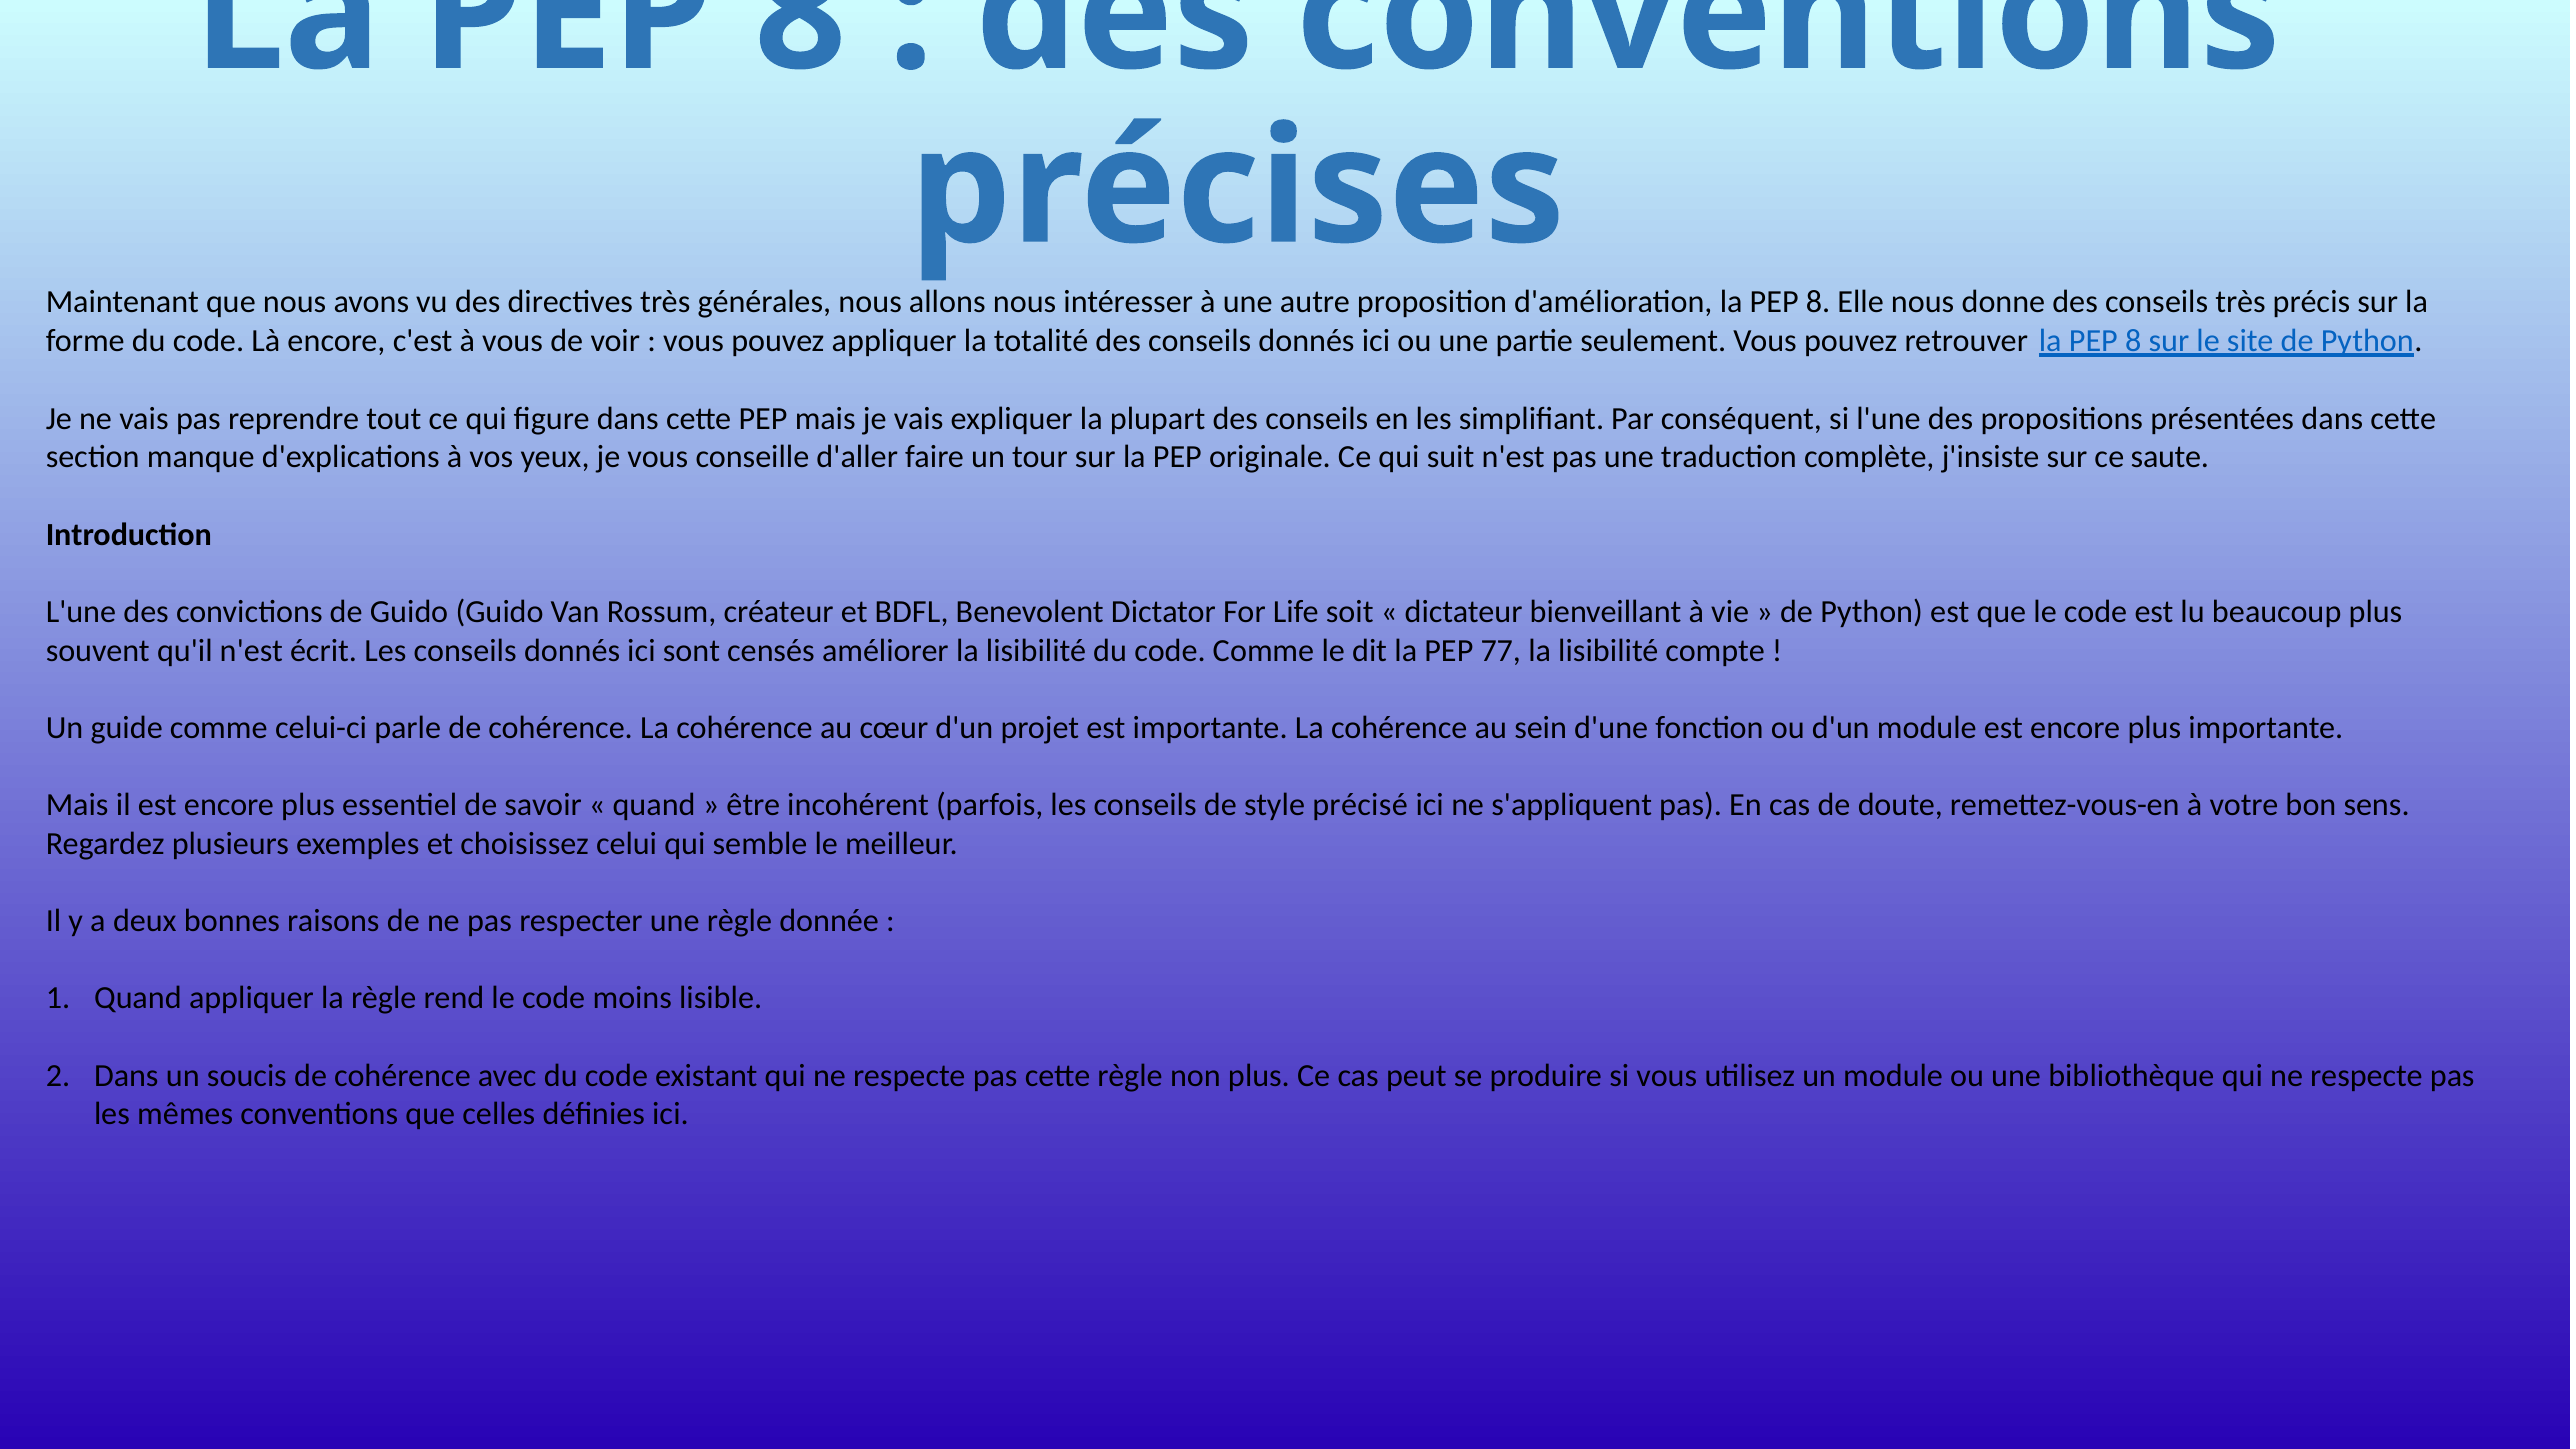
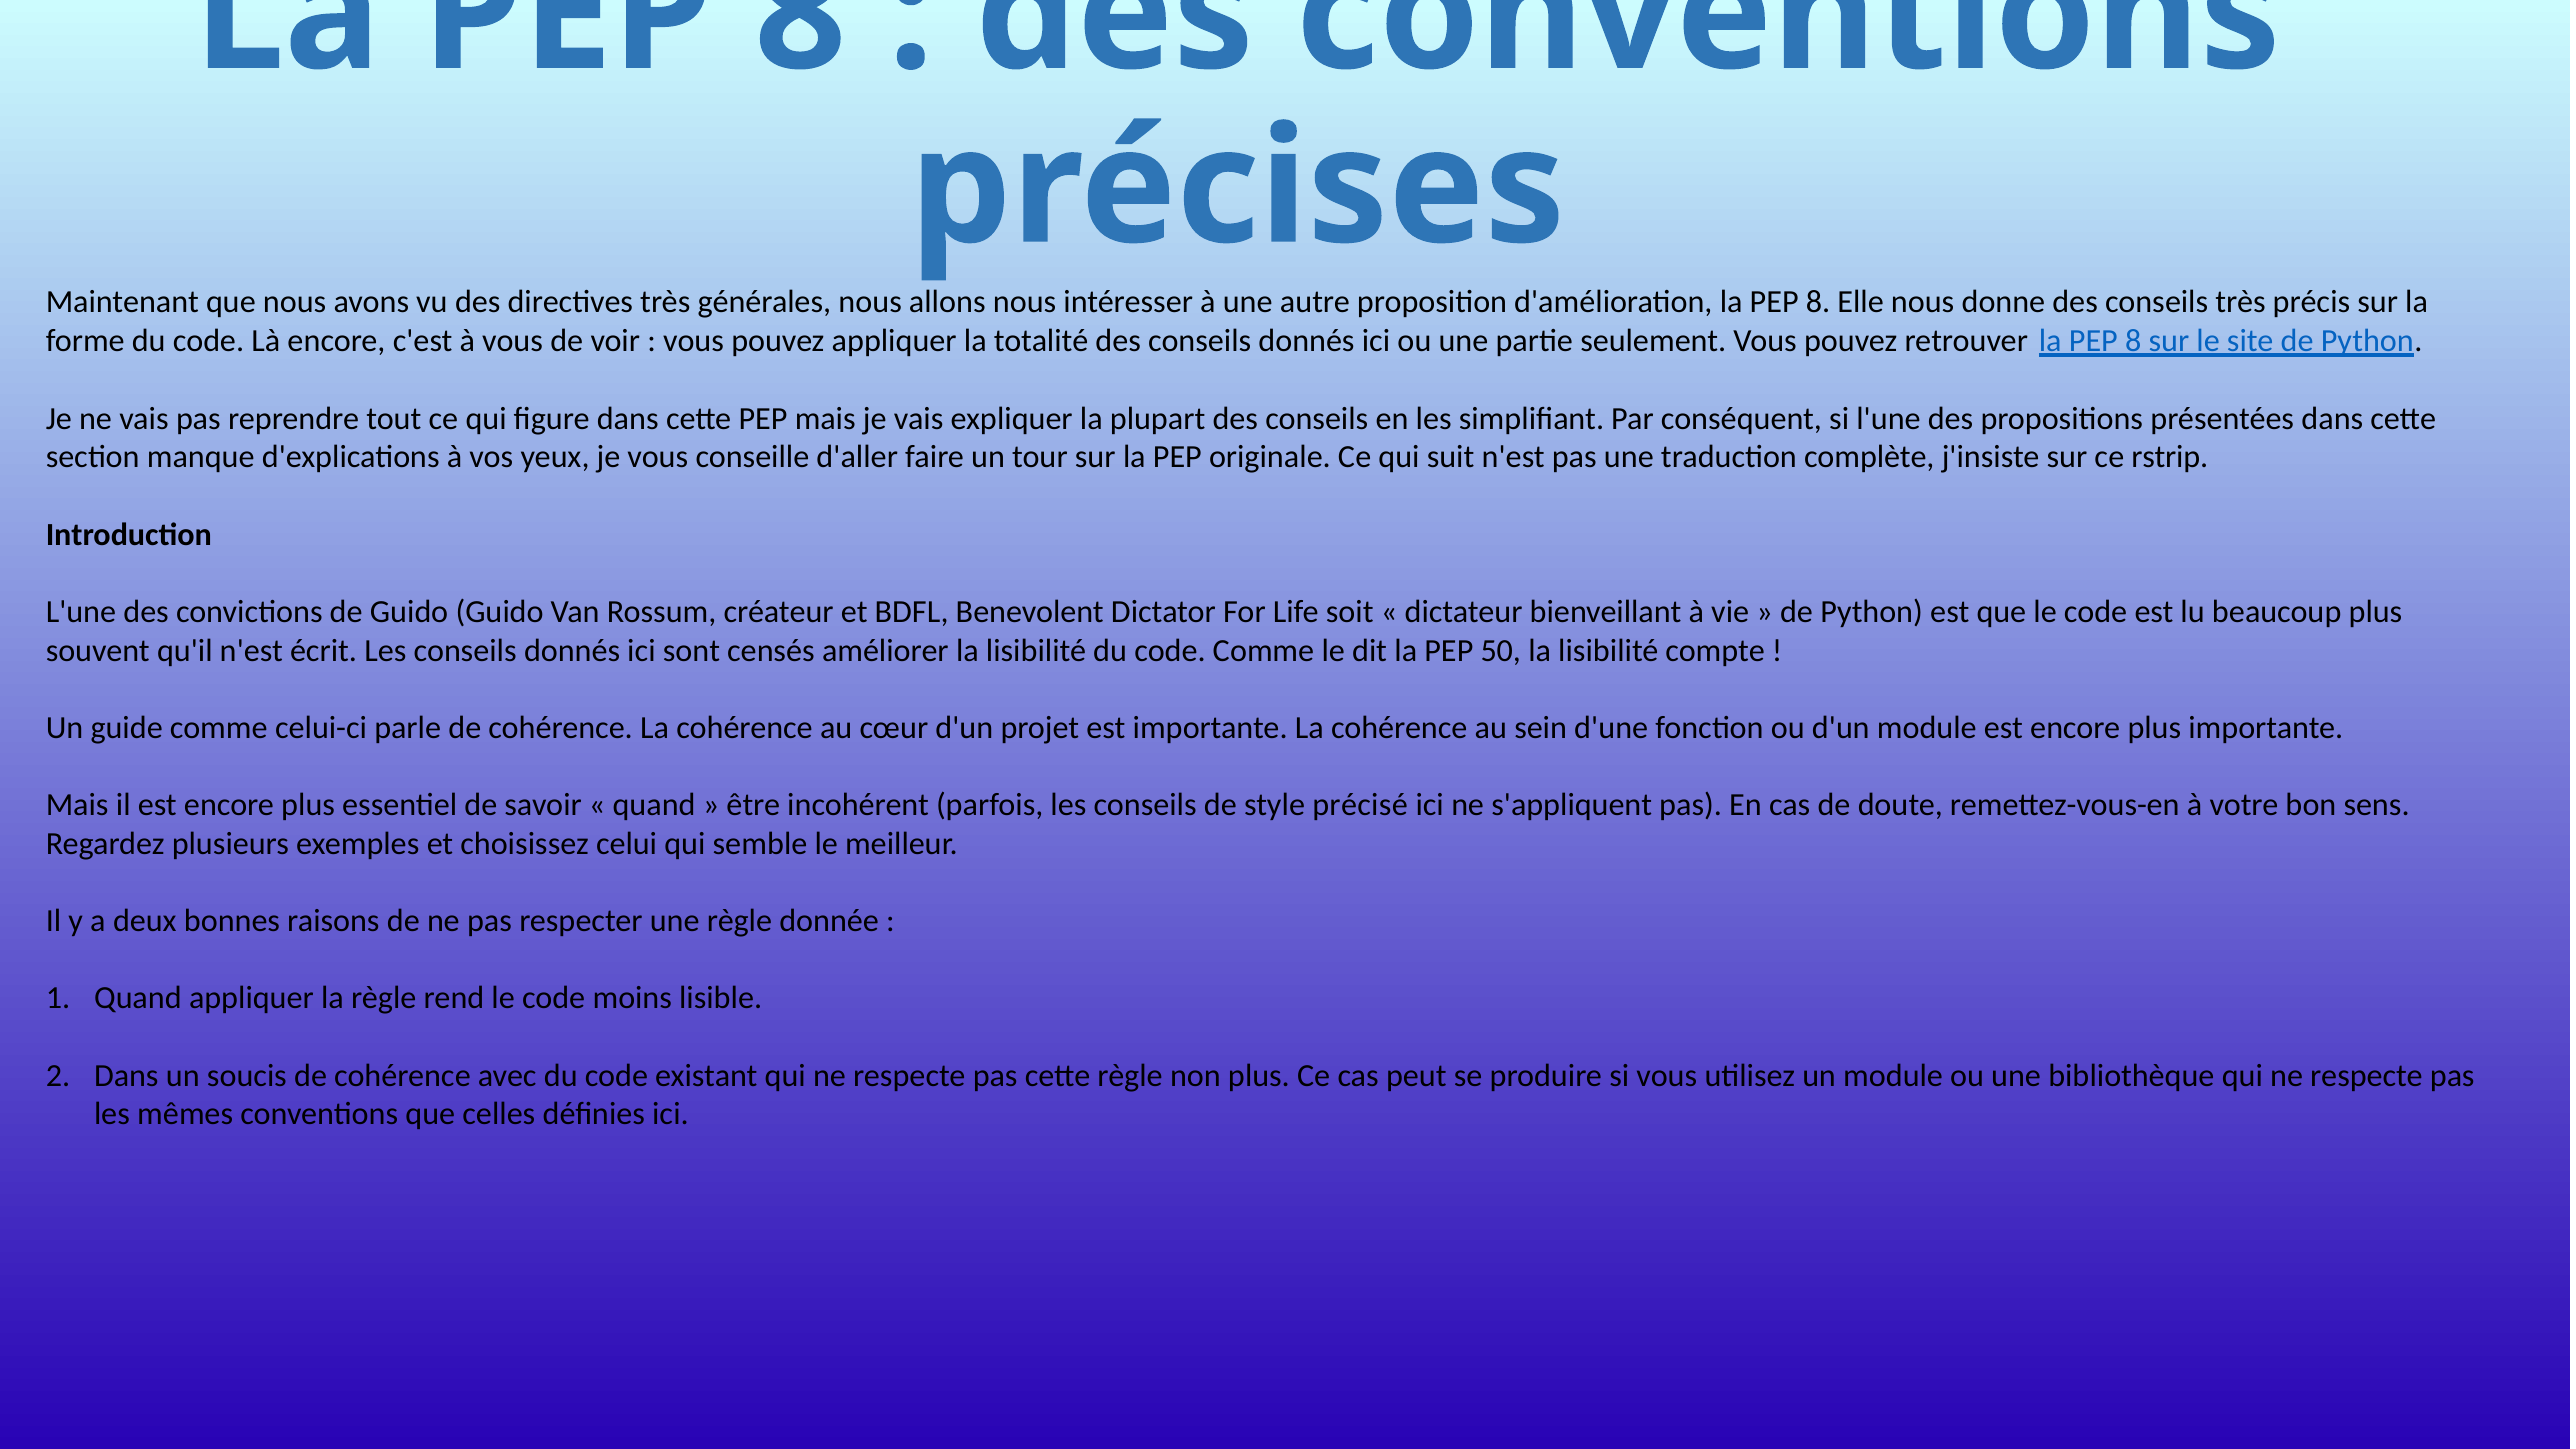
saute: saute -> rstrip (2170, 457)
77: 77 -> 50 (1501, 651)
